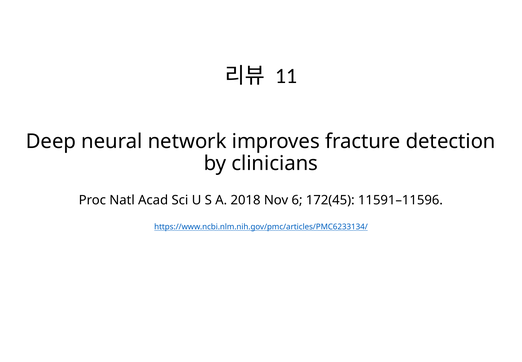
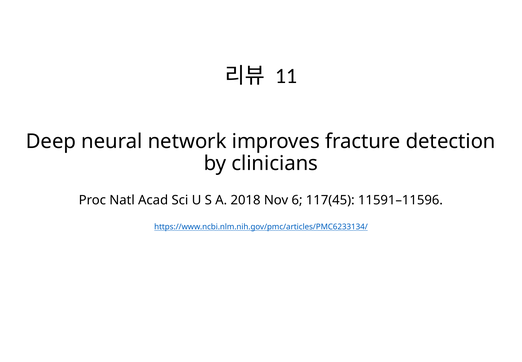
172(45: 172(45 -> 117(45 (330, 200)
